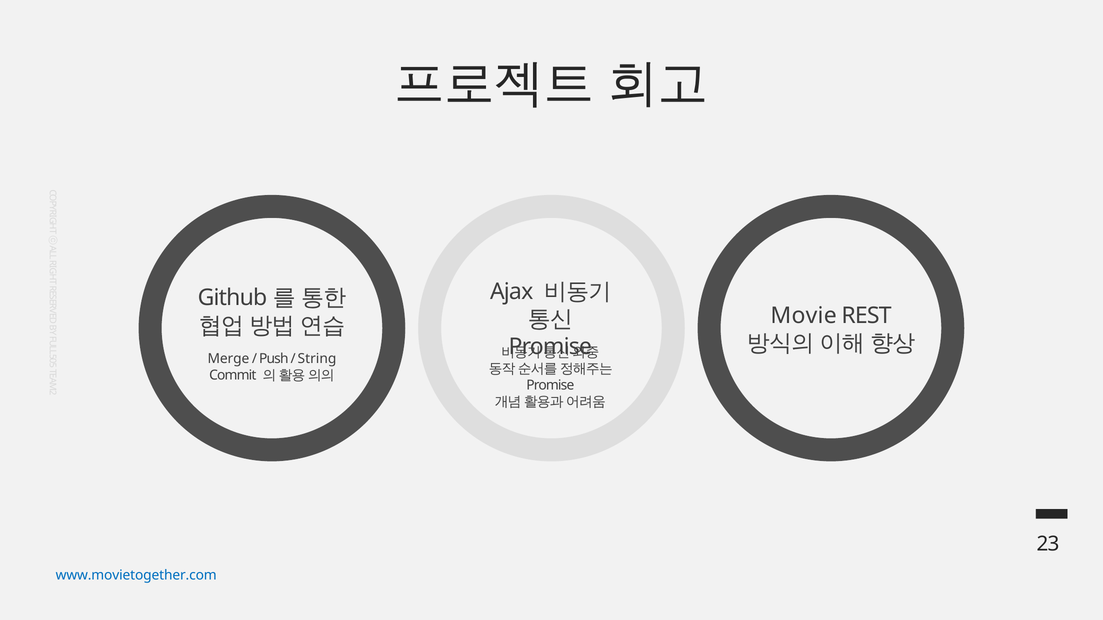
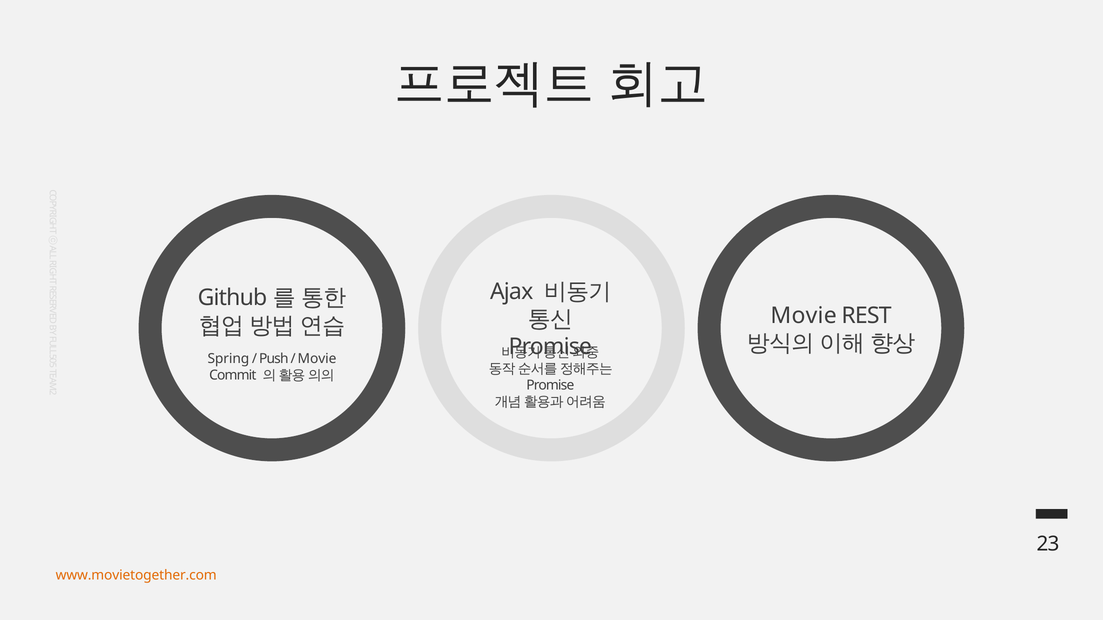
Merge: Merge -> Spring (228, 359)
String: String -> Movie (317, 359)
www.movietogether.com colour: blue -> orange (136, 575)
